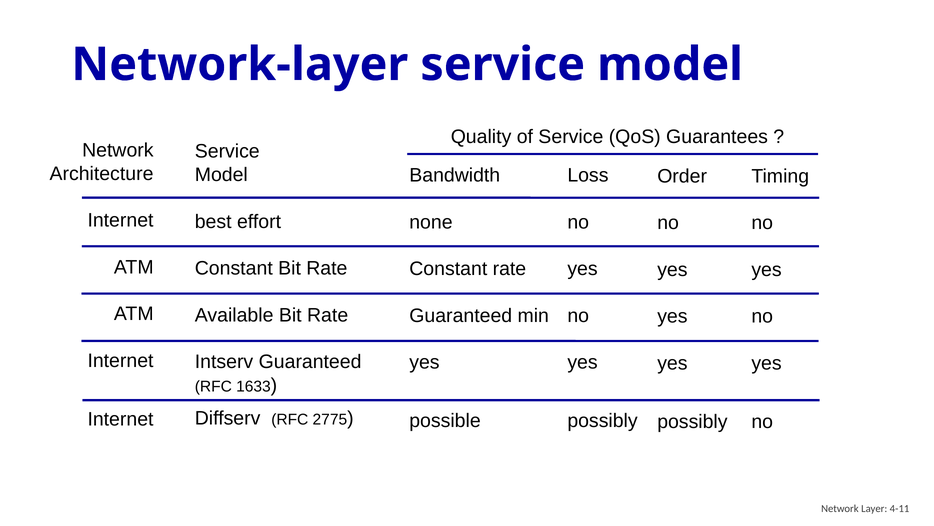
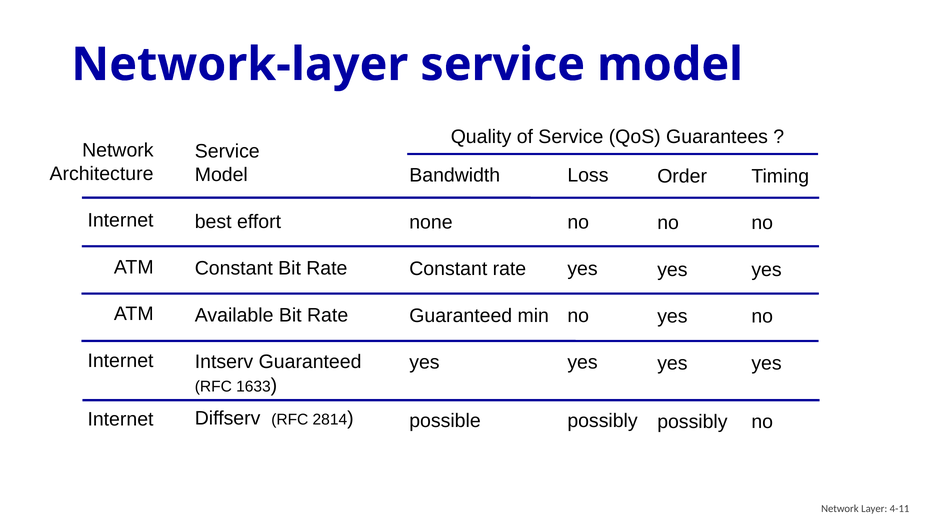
2775: 2775 -> 2814 (330, 419)
